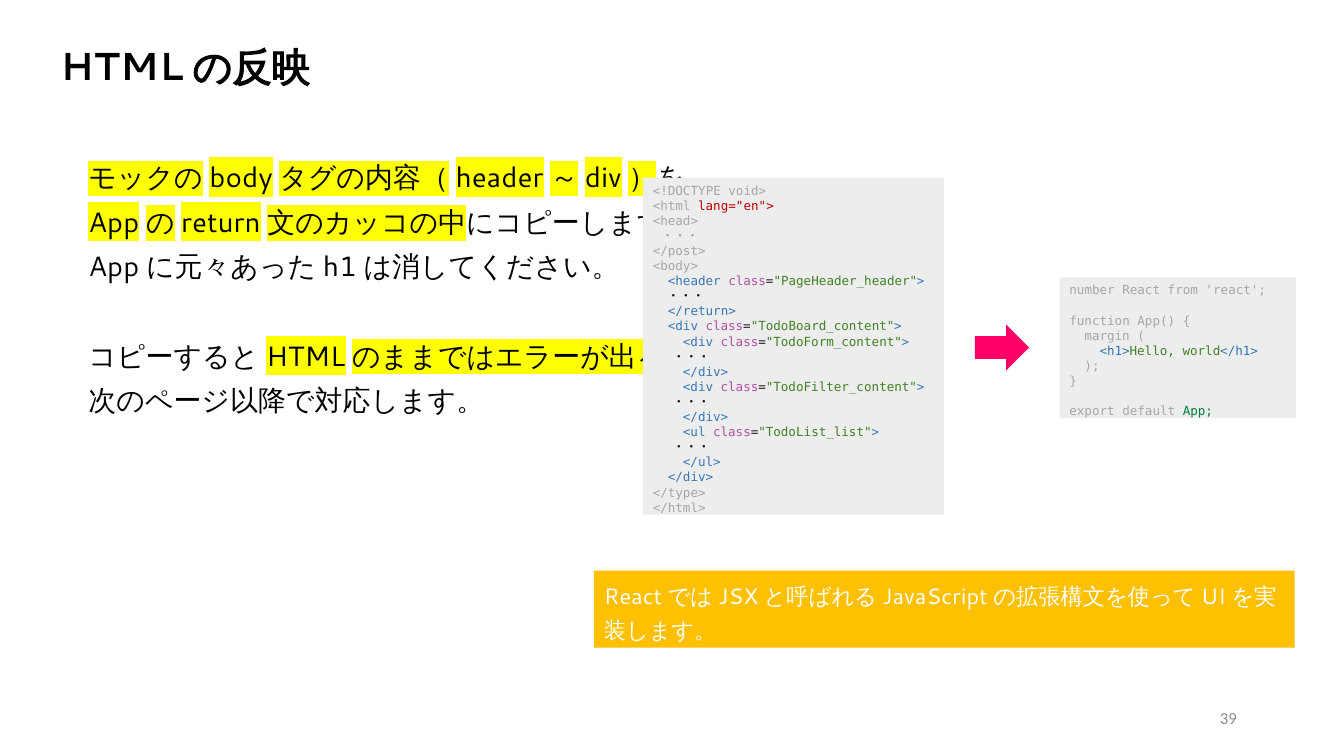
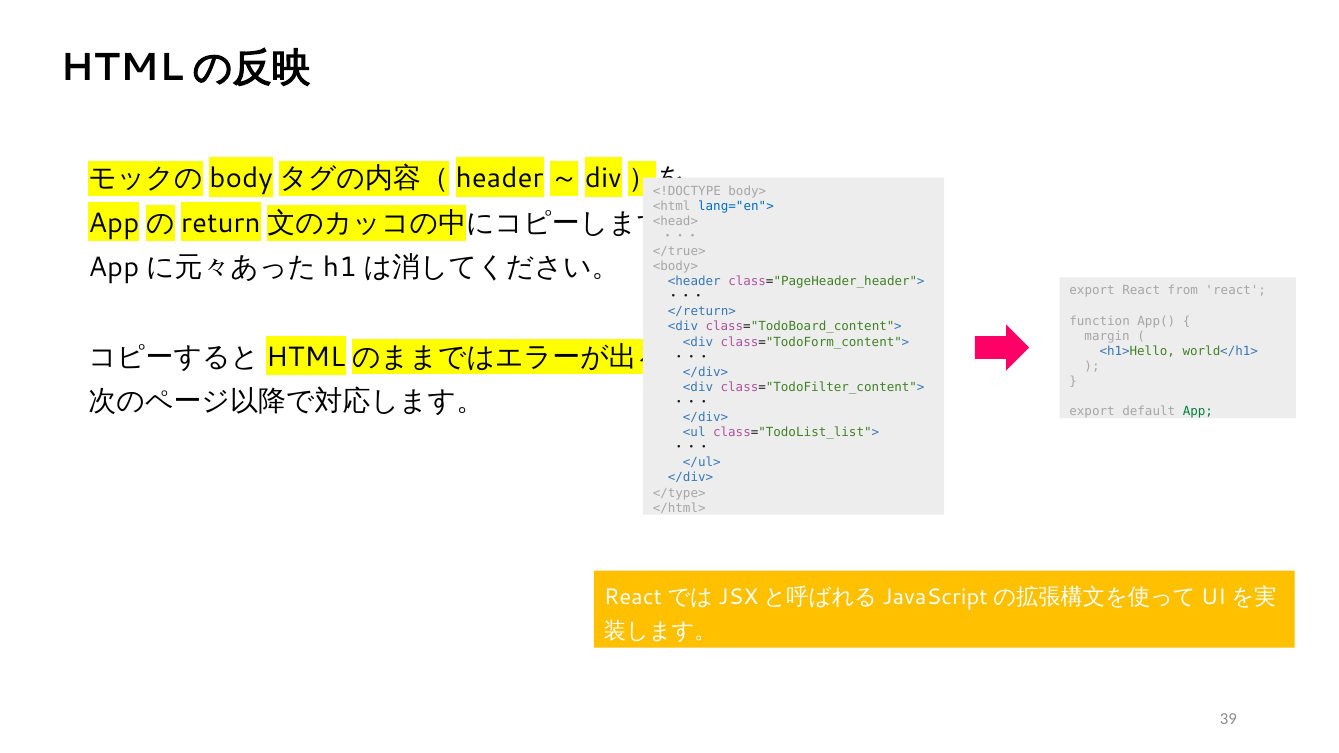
void>: void> -> body> (747, 191)
lang="en"> colour: red -> blue (736, 206)
</post>: </post> -> </true> (679, 251)
number: number -> export (1092, 291)
